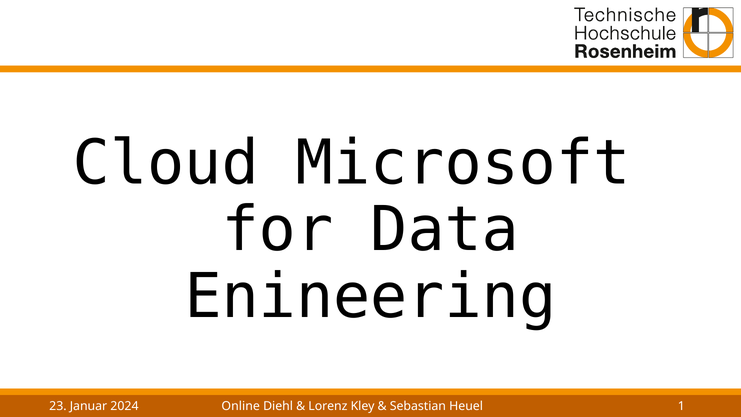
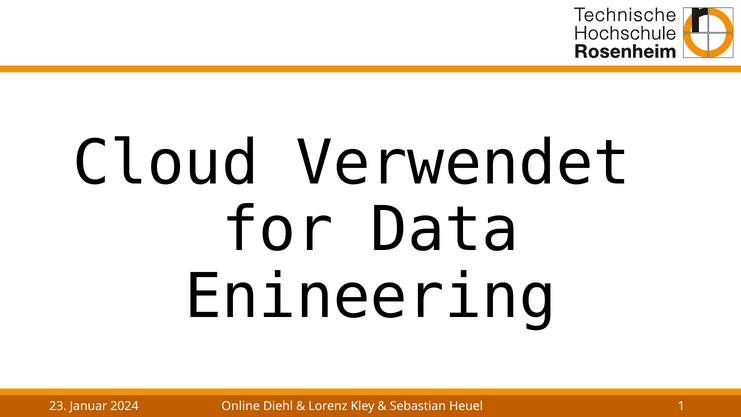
Microsoft: Microsoft -> Verwendet (463, 163)
